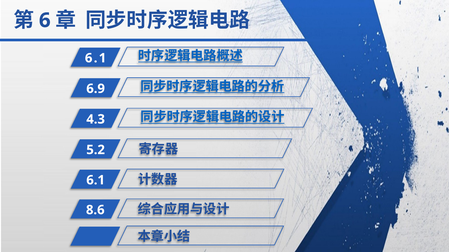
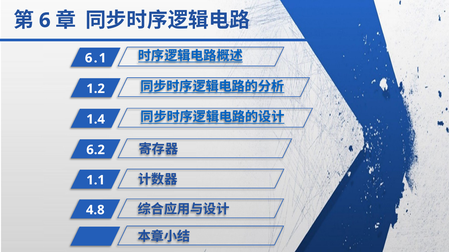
6.9: 6.9 -> 1.2 (96, 89)
4.3: 4.3 -> 1.4 (96, 119)
5.2: 5.2 -> 6.2 (96, 150)
6.1: 6.1 -> 1.1 (96, 180)
8.6: 8.6 -> 4.8 (95, 210)
